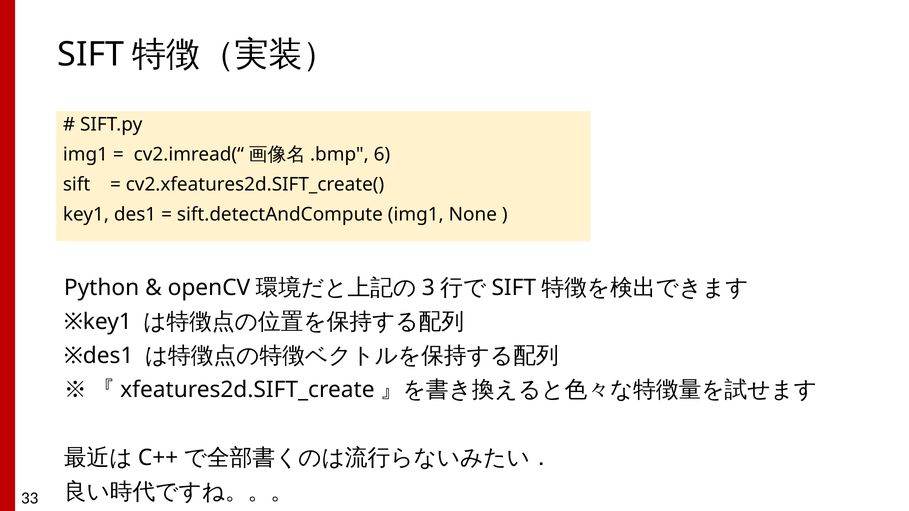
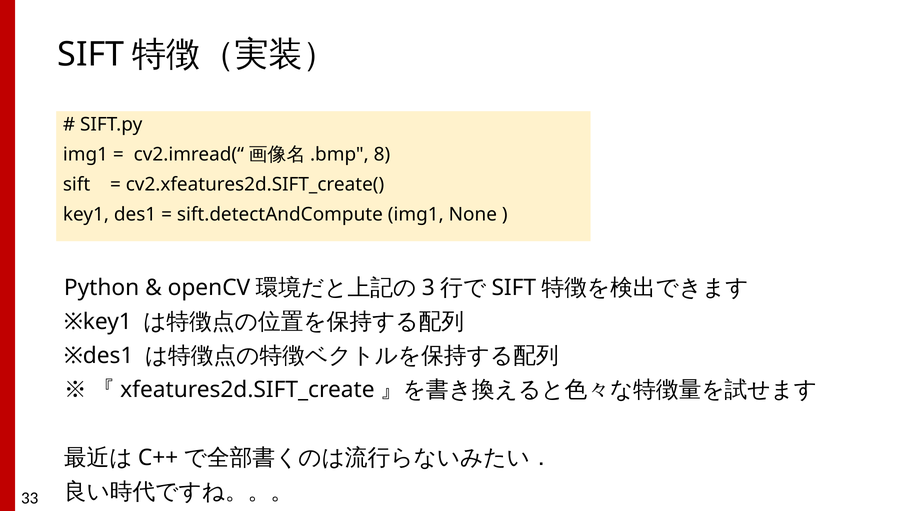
6: 6 -> 8 (382, 155)
